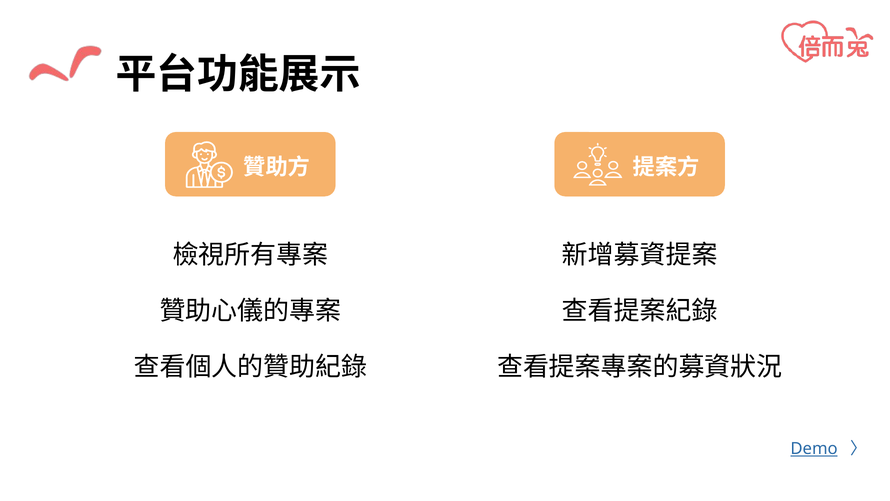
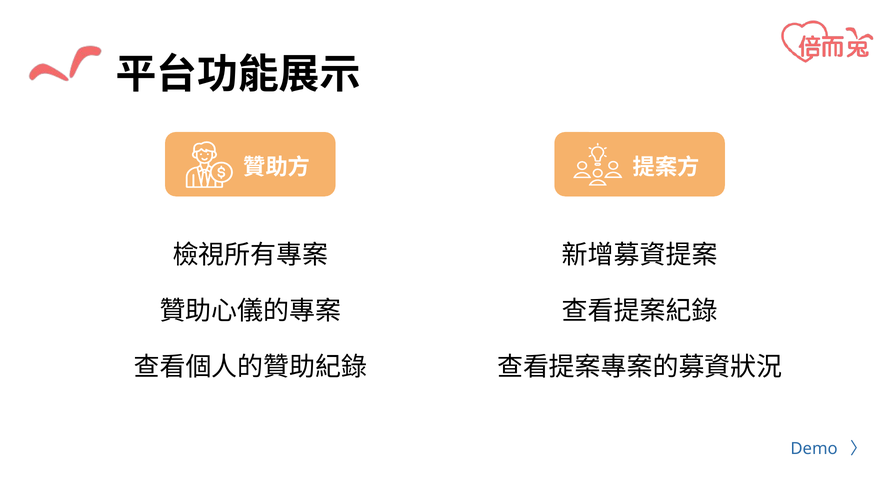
Demo underline: present -> none (814, 448)
